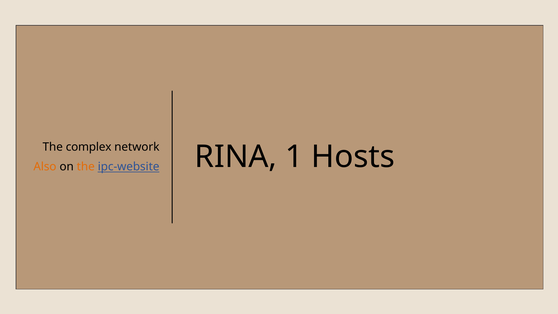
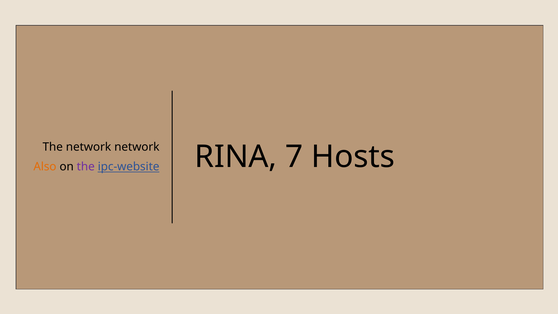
The complex: complex -> network (89, 147)
the colour: orange -> purple (86, 167)
1: 1 -> 7 (294, 157)
